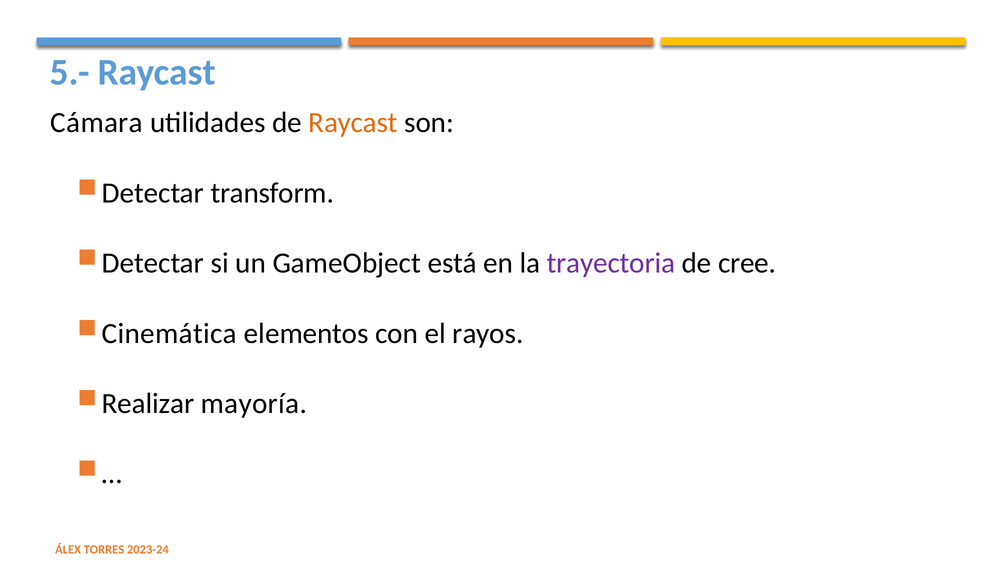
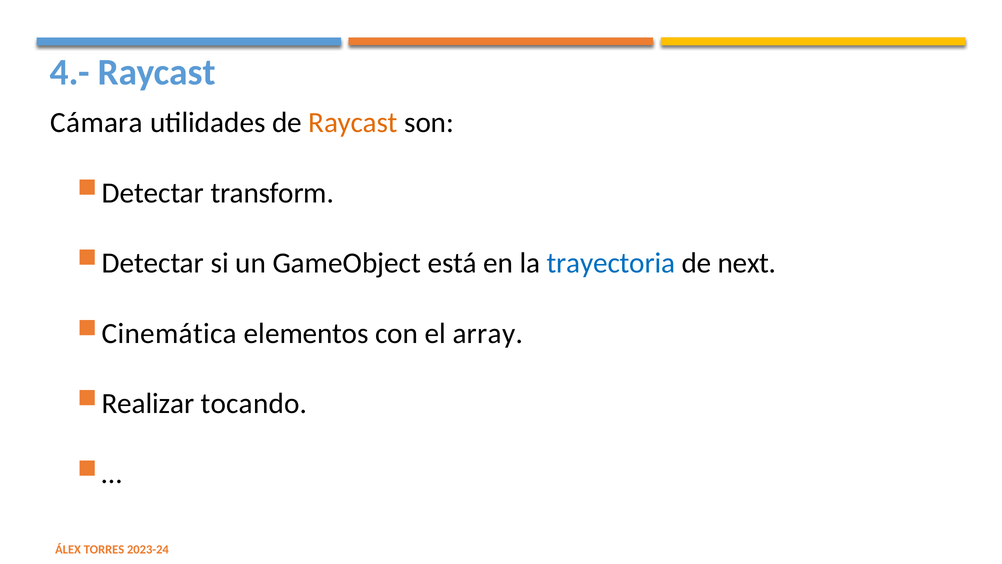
5.-: 5.- -> 4.- (70, 72)
trayectoria colour: purple -> blue (611, 263)
cree: cree -> next (747, 263)
rayos: rayos -> array (488, 333)
mayoría: mayoría -> tocando (254, 403)
